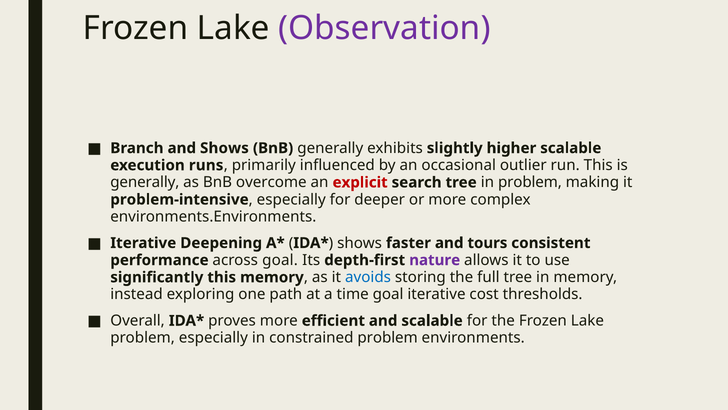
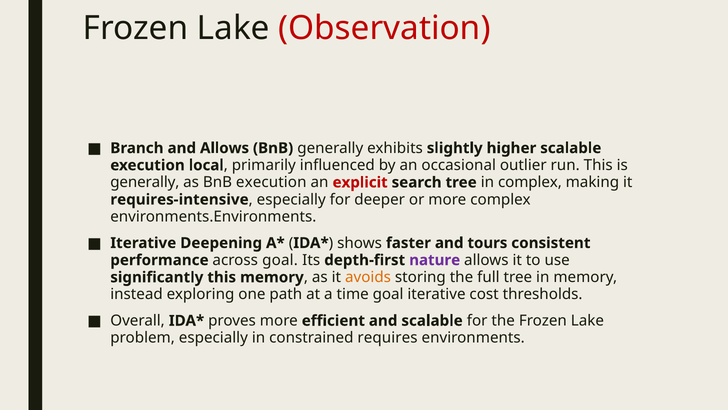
Observation colour: purple -> red (384, 28)
and Shows: Shows -> Allows (225, 148)
runs: runs -> local (206, 165)
BnB overcome: overcome -> execution (271, 182)
in problem: problem -> complex (530, 182)
problem-intensive: problem-intensive -> requires-intensive (179, 199)
avoids colour: blue -> orange (368, 277)
constrained problem: problem -> requires (388, 337)
